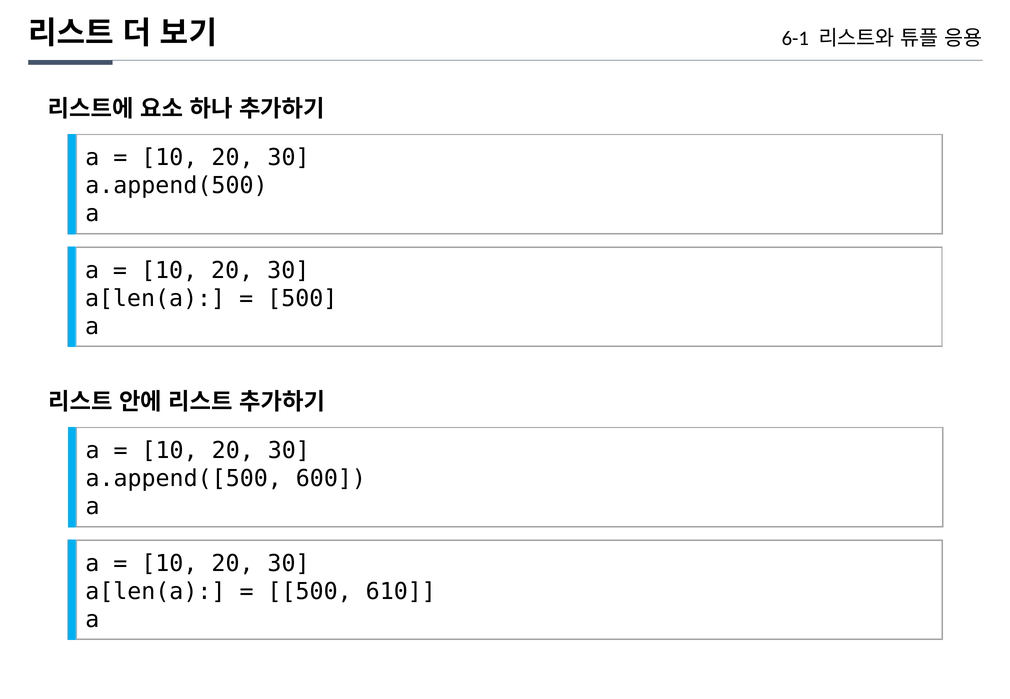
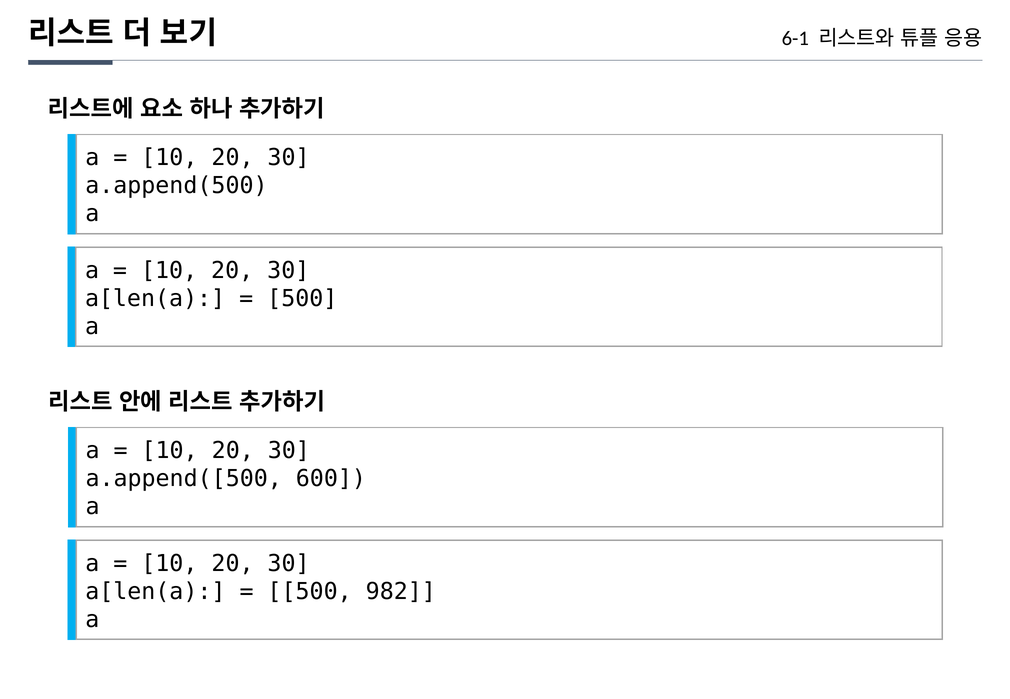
610: 610 -> 982 (401, 592)
